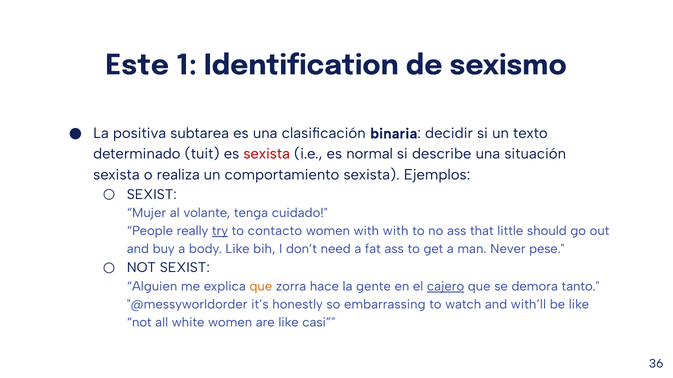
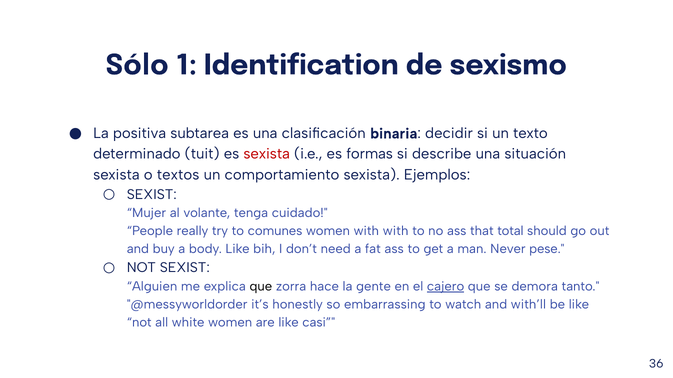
Este: Este -> Sólo (137, 65)
normal: normal -> formas (370, 154)
realiza: realiza -> textos (178, 175)
try underline: present -> none (220, 231)
contacto: contacto -> comunes (275, 231)
little: little -> total (510, 231)
que colour: orange -> black (261, 287)
